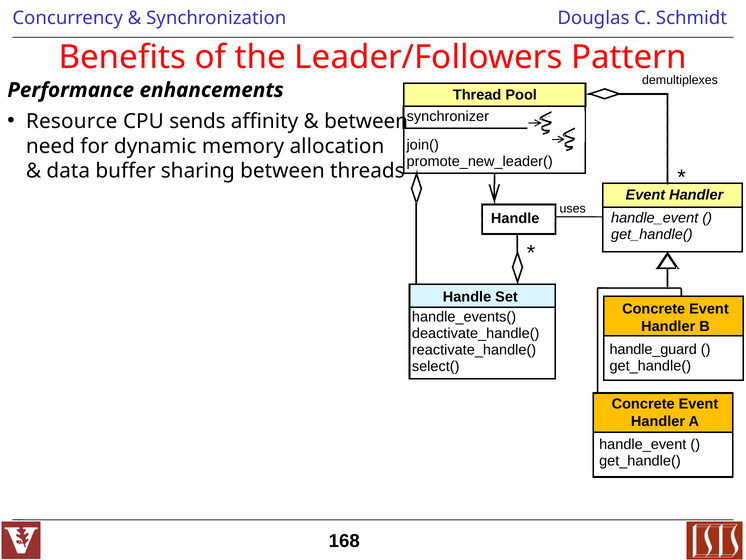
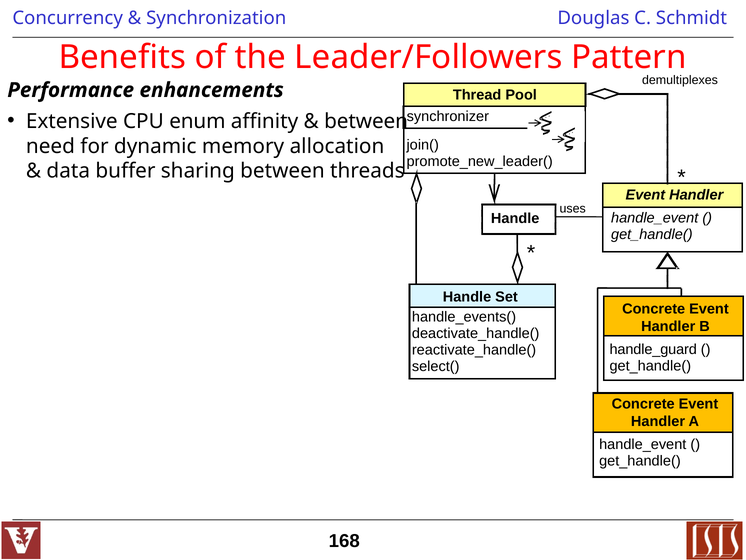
Resource: Resource -> Extensive (72, 121)
sends: sends -> enum (197, 121)
